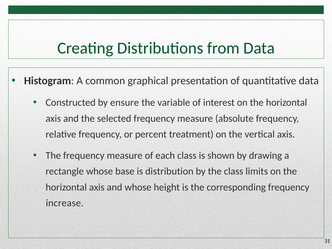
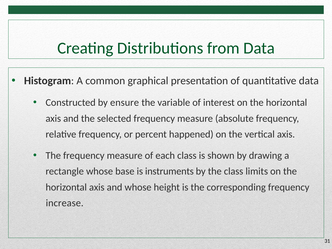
treatment: treatment -> happened (191, 134)
distribution: distribution -> instruments (169, 171)
